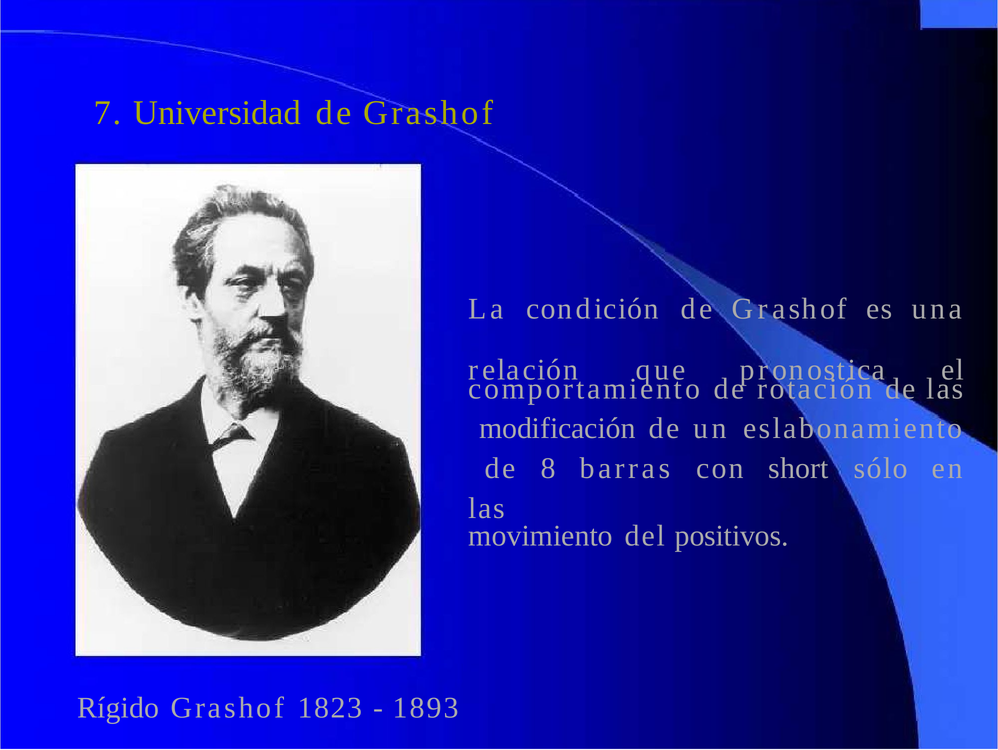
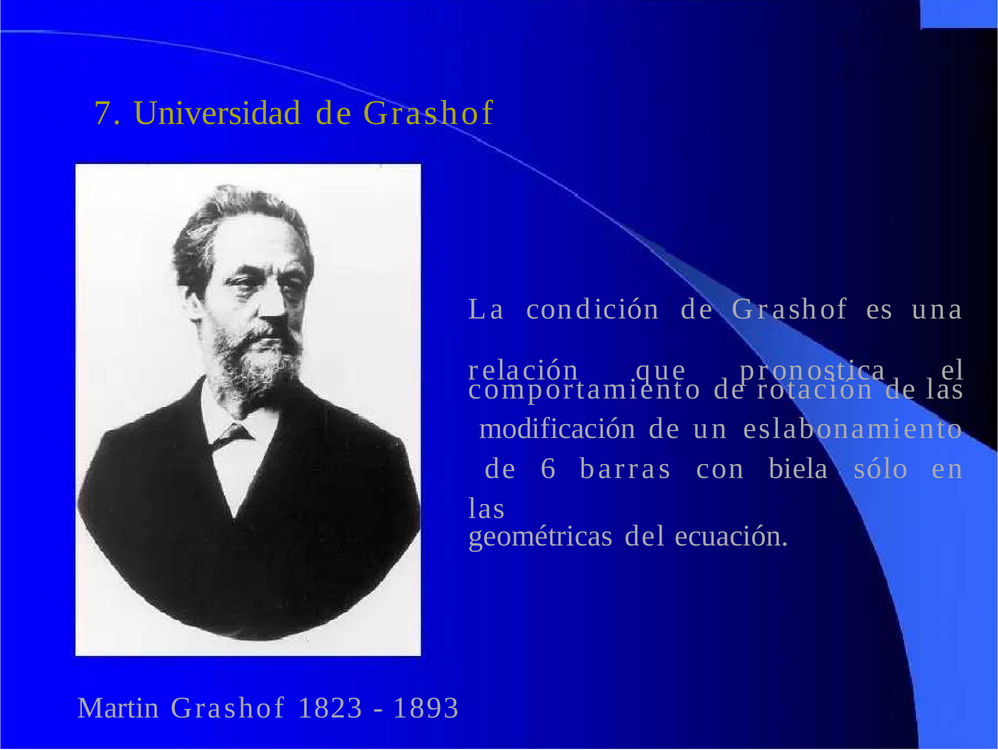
8: 8 -> 6 (548, 468)
short: short -> biela (798, 468)
movimiento: movimiento -> geométricas (541, 536)
positivos: positivos -> ecuación (732, 536)
Rígido: Rígido -> Martin (118, 708)
